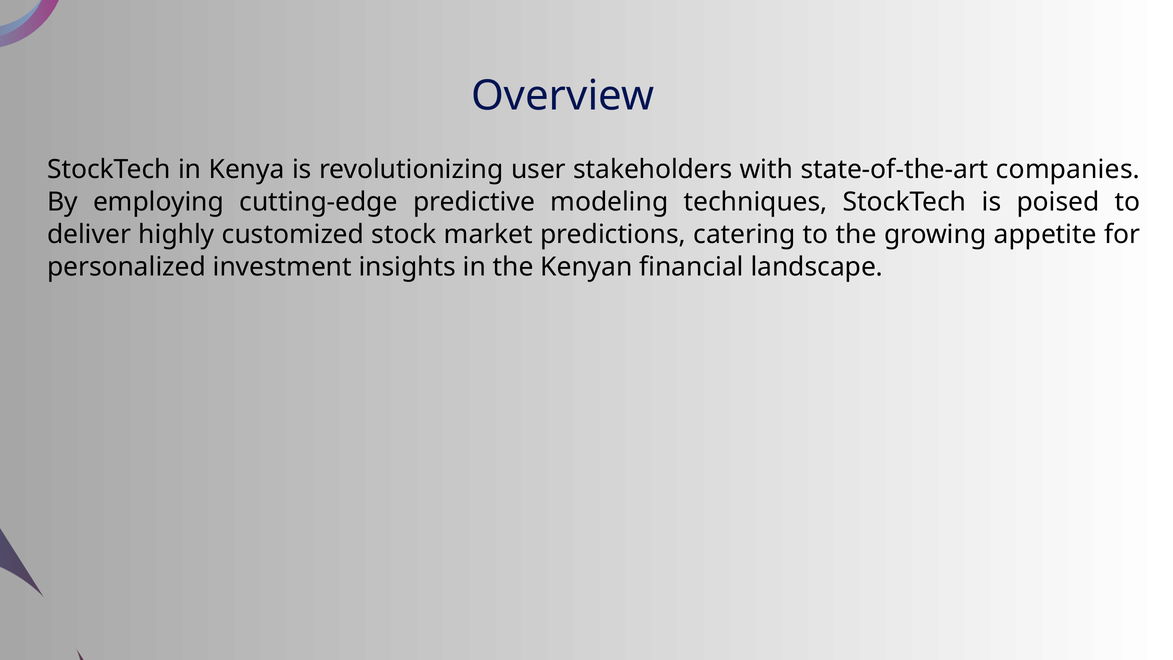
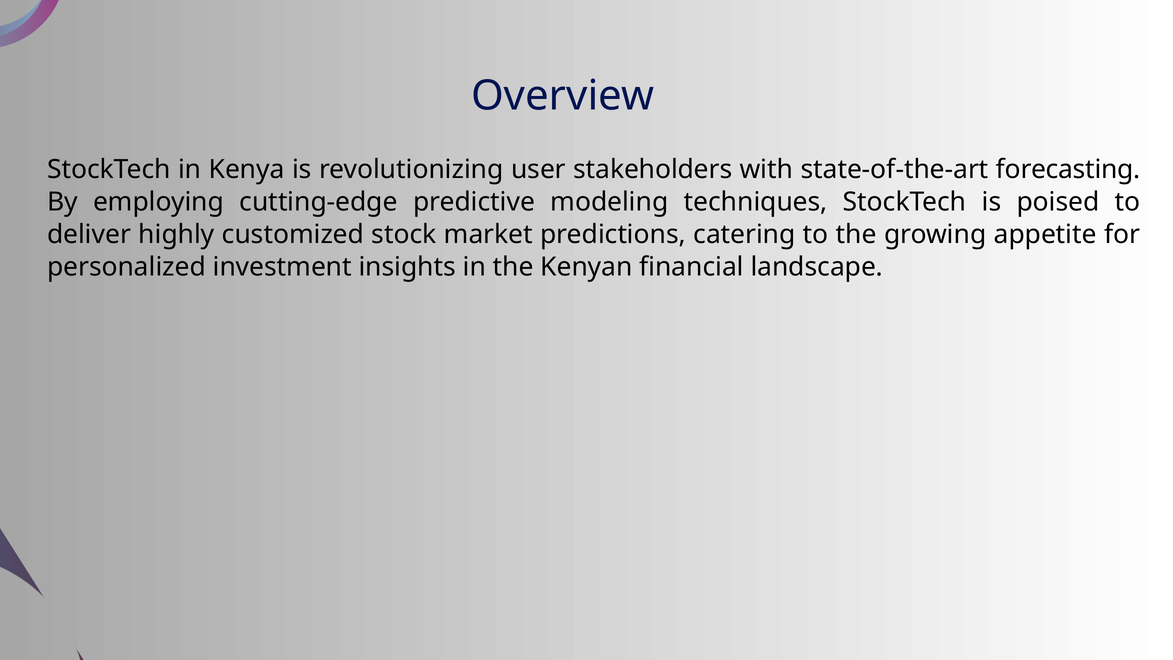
companies: companies -> forecasting (1068, 169)
